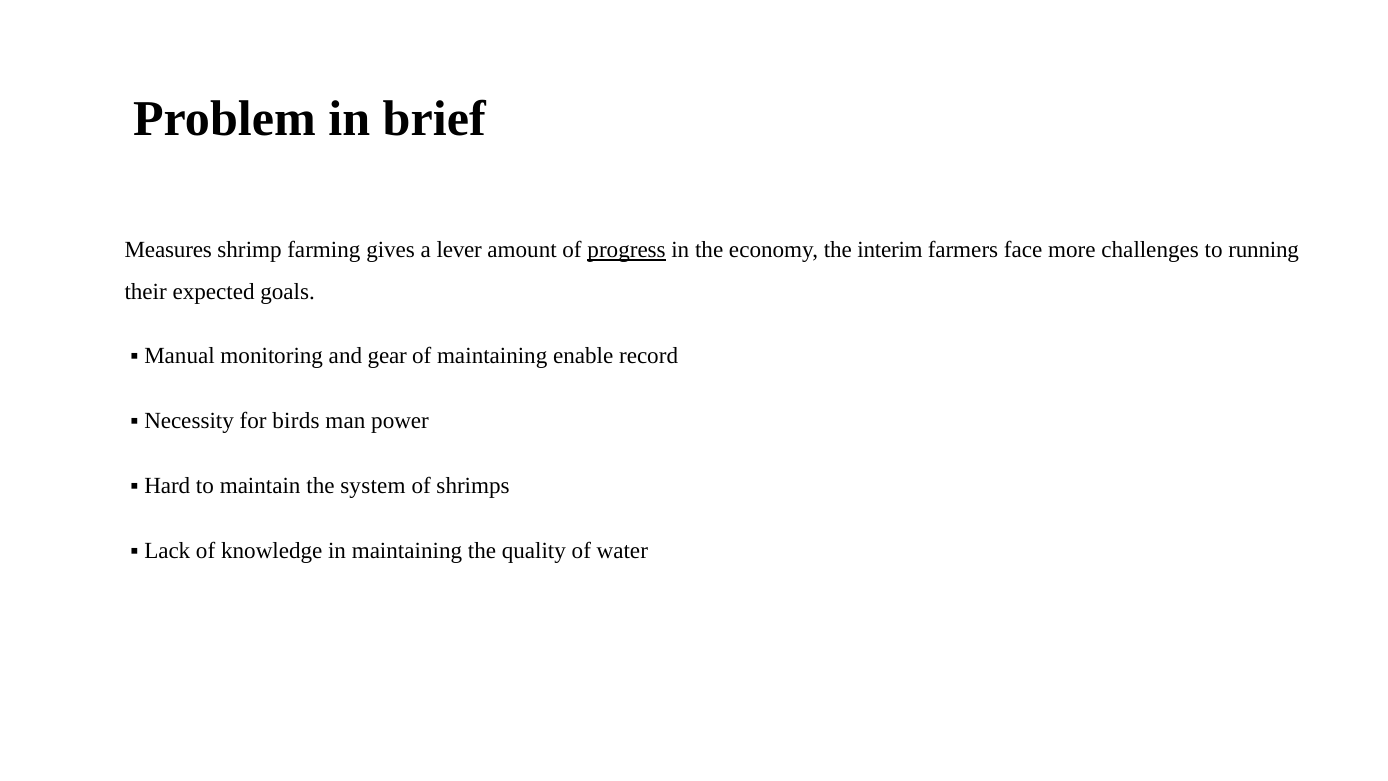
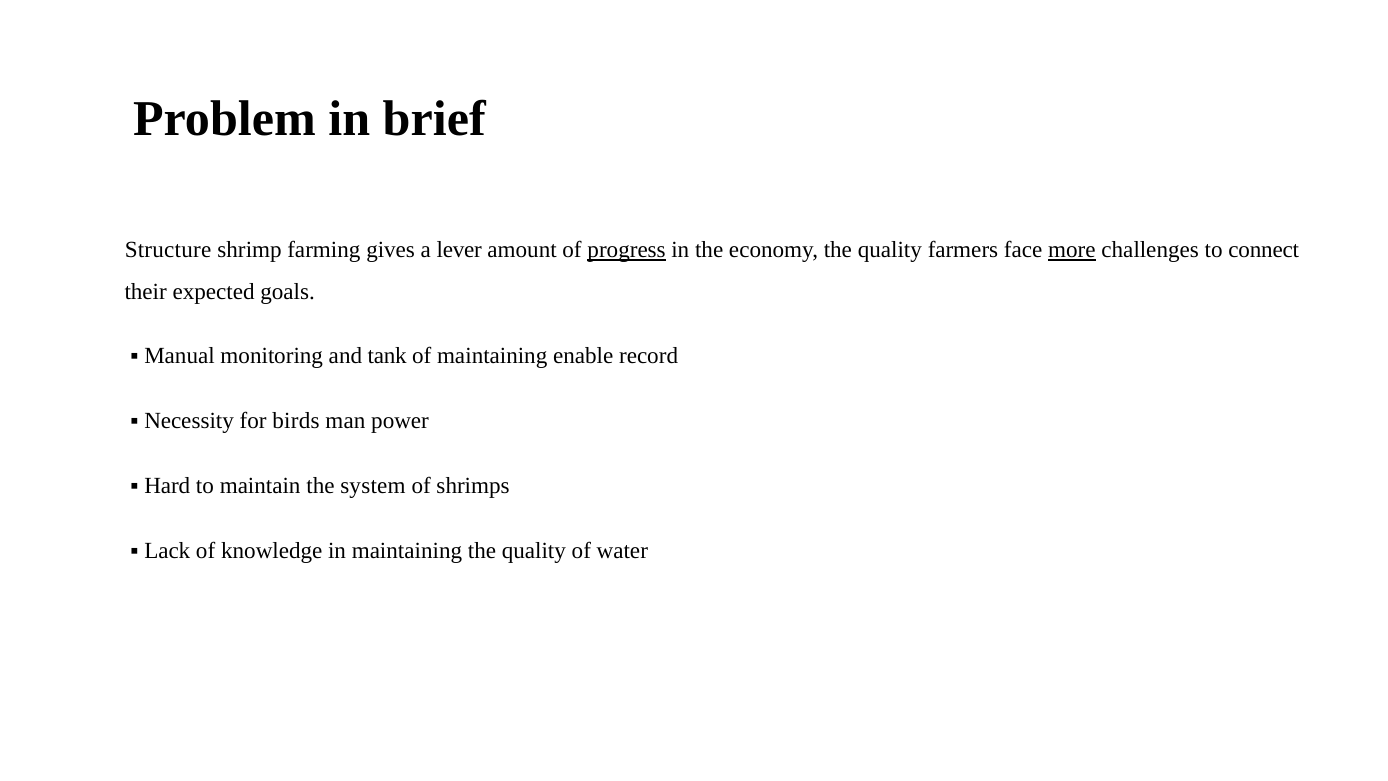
Measures: Measures -> Structure (168, 250)
economy the interim: interim -> quality (890, 250)
more underline: none -> present (1072, 250)
running: running -> connect (1264, 250)
gear: gear -> tank (387, 356)
